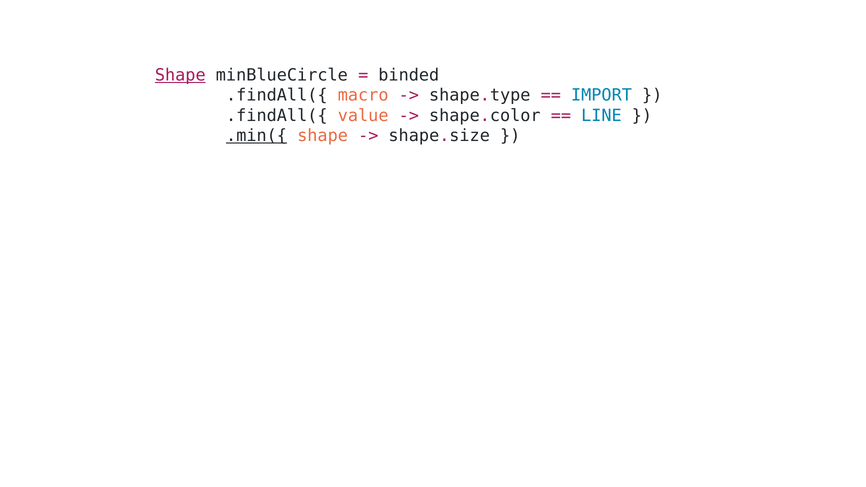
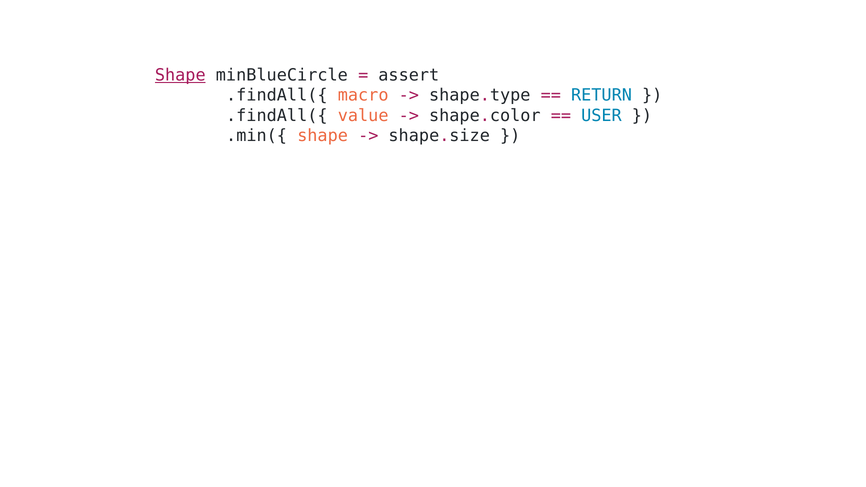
binded: binded -> assert (409, 75)
IMPORT: IMPORT -> RETURN (601, 95)
LINE: LINE -> USER (601, 116)
.min({ underline: present -> none (257, 136)
